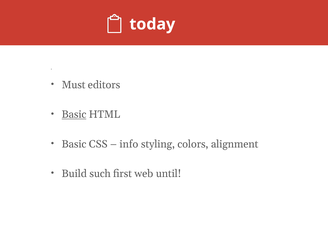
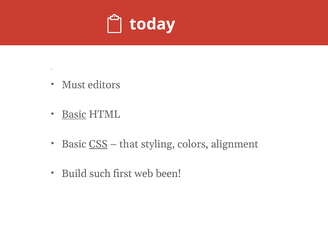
CSS underline: none -> present (98, 144)
info: info -> that (129, 144)
until: until -> been (169, 174)
